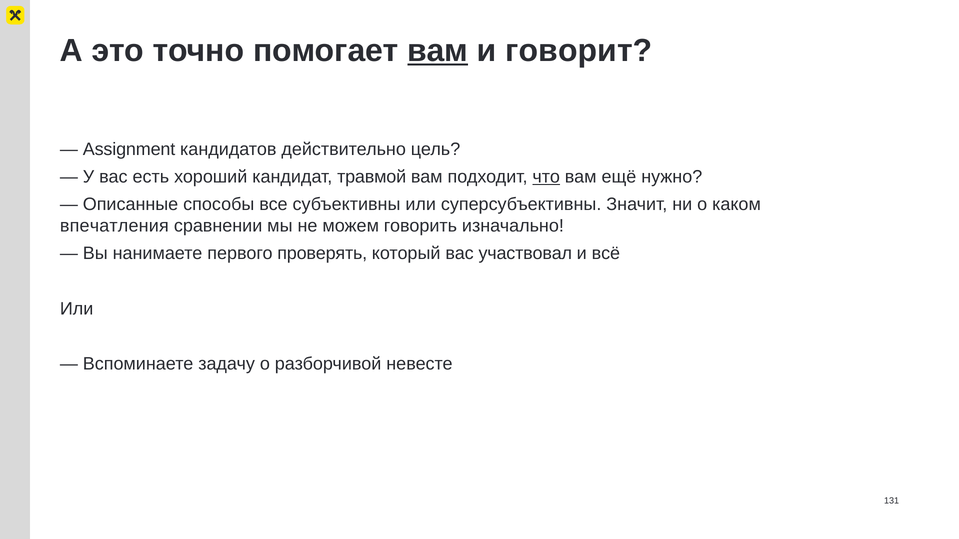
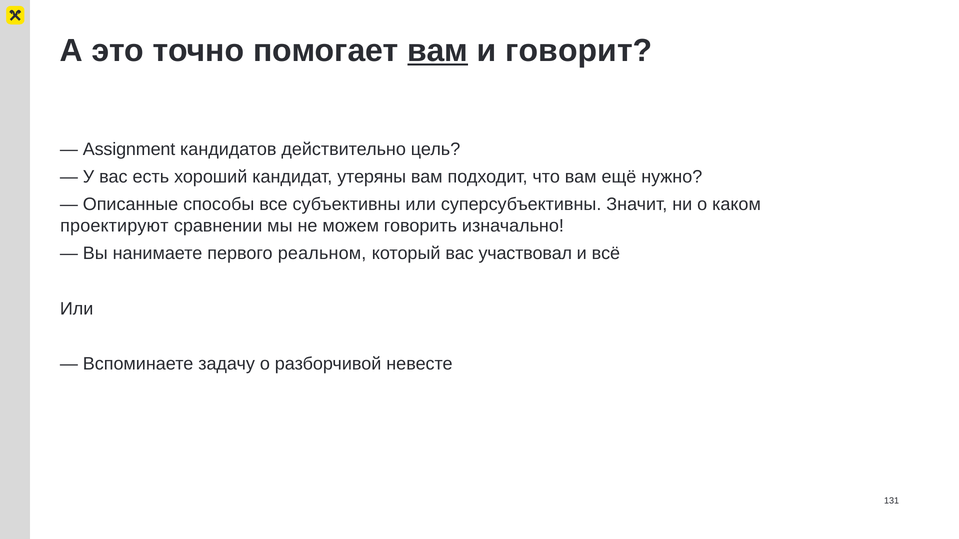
травмой: травмой -> утеряны (372, 177)
что underline: present -> none (546, 177)
впечатления: впечатления -> проектируют (114, 226)
проверять: проверять -> реальном (322, 254)
